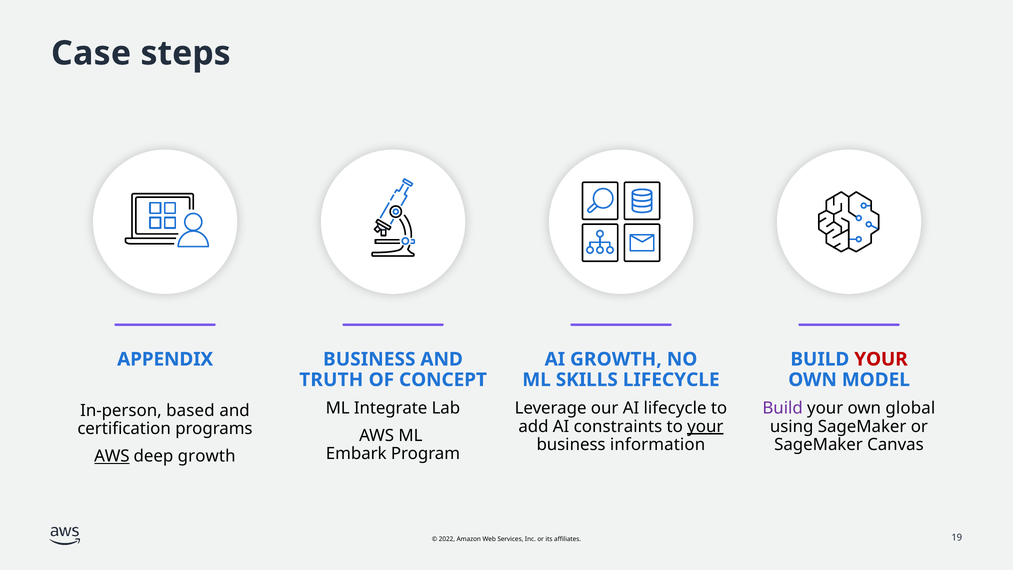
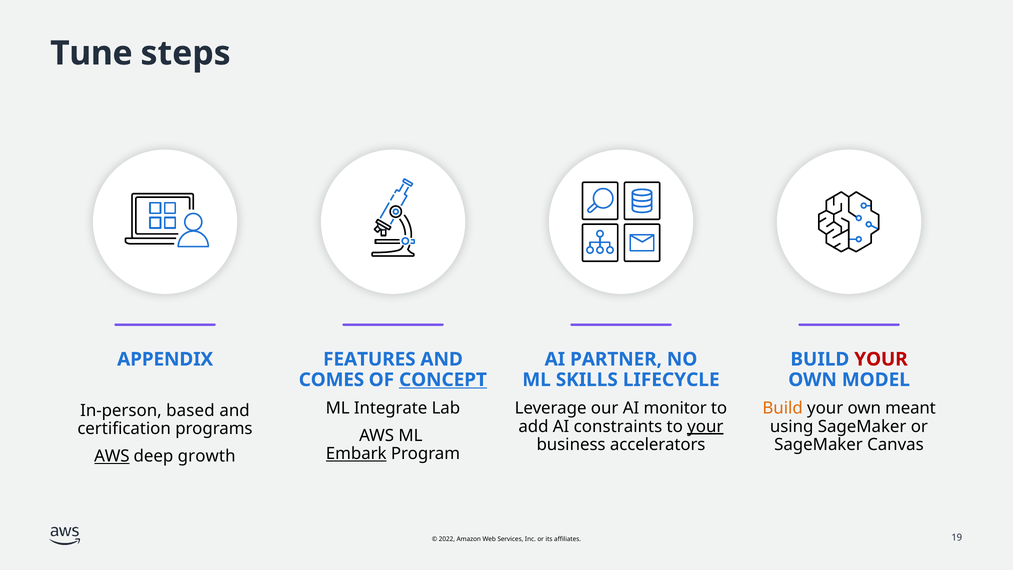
Case: Case -> Tune (91, 53)
AI GROWTH: GROWTH -> PARTNER (616, 359)
BUSINESS: BUSINESS -> FEATURES (369, 359)
TRUTH: TRUTH -> COMES (331, 380)
CONCEPT underline: none -> present (443, 380)
AI lifecycle: lifecycle -> monitor (675, 408)
Build colour: purple -> orange (783, 408)
global: global -> meant (911, 408)
information: information -> accelerators (658, 445)
Embark underline: none -> present (356, 454)
